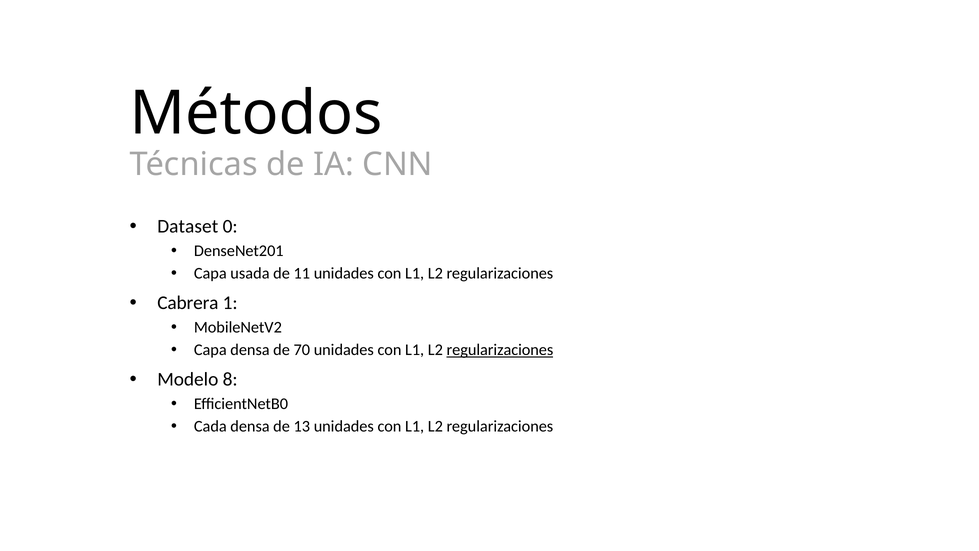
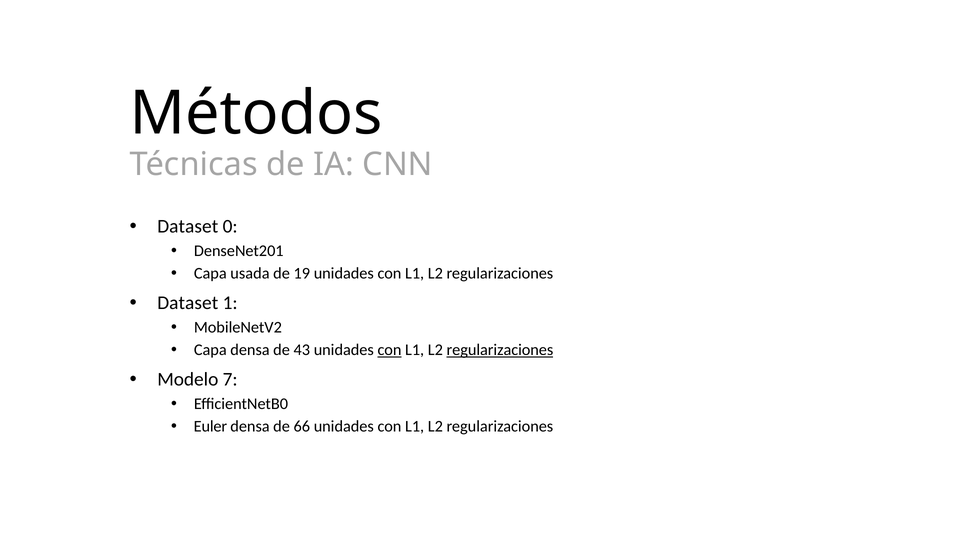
11: 11 -> 19 (302, 273)
Cabrera: Cabrera -> Dataset (188, 303)
70: 70 -> 43 (302, 350)
con underline: none -> present (389, 350)
8: 8 -> 7 (230, 379)
Cada: Cada -> Euler (210, 426)
13: 13 -> 66 (302, 426)
